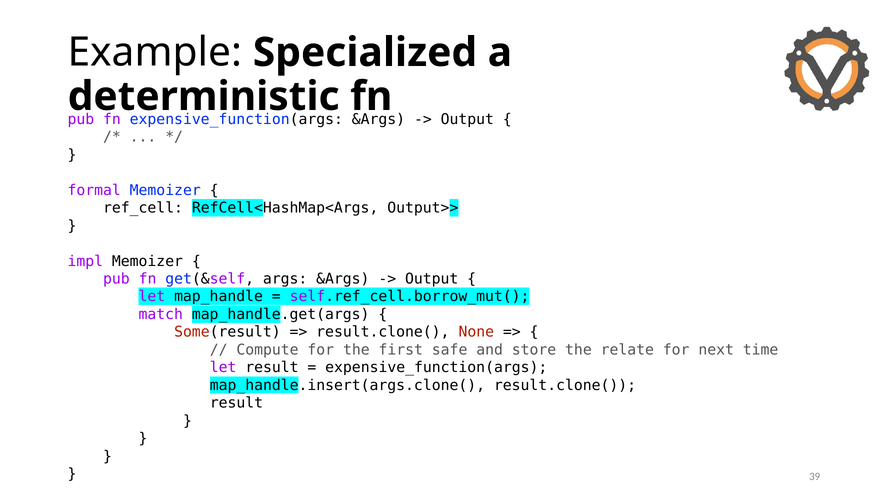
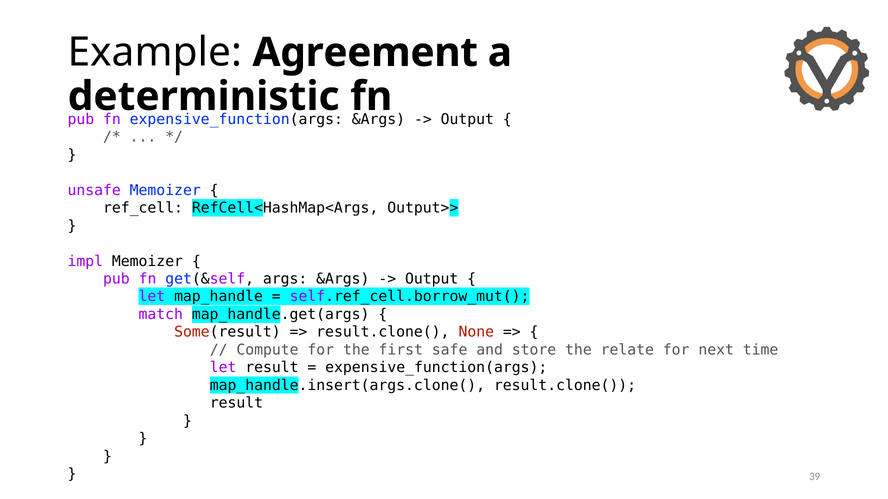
Specialized: Specialized -> Agreement (365, 53)
formal: formal -> unsafe (94, 190)
